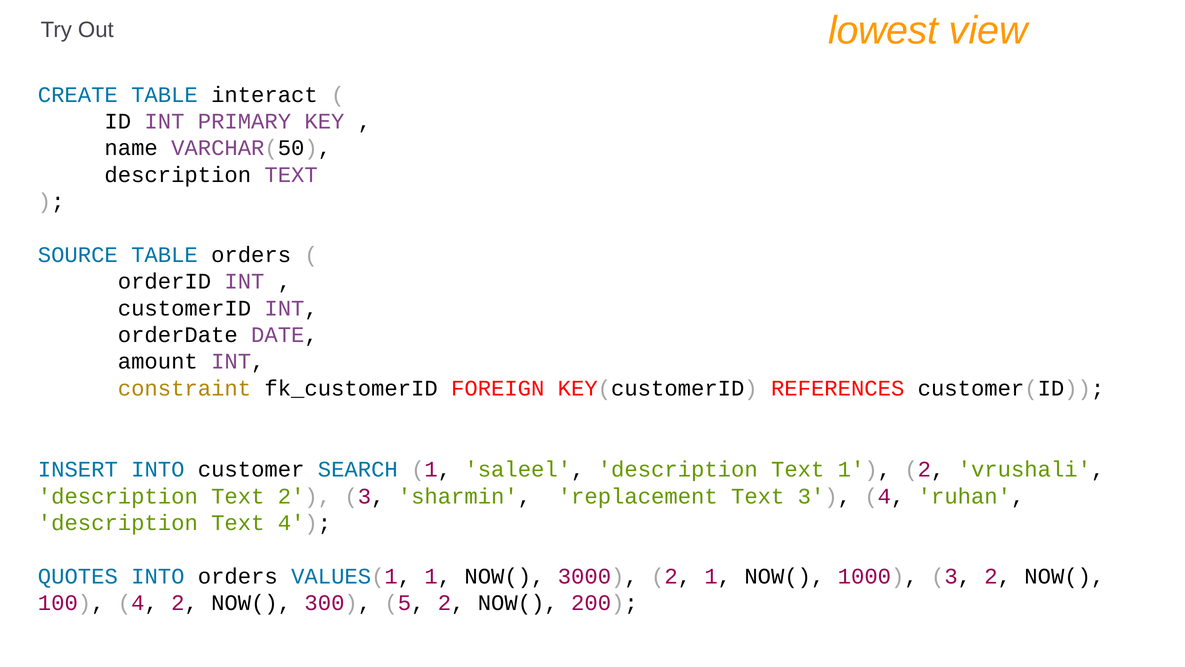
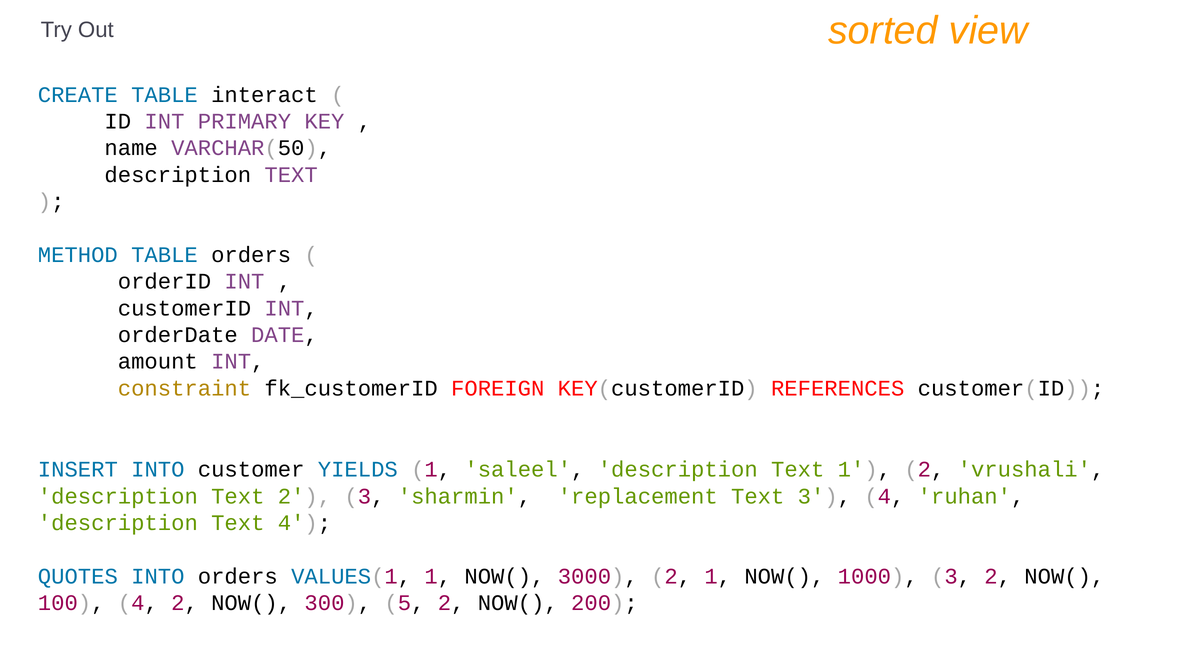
lowest: lowest -> sorted (883, 31)
SOURCE: SOURCE -> METHOD (78, 255)
SEARCH: SEARCH -> YIELDS (358, 469)
